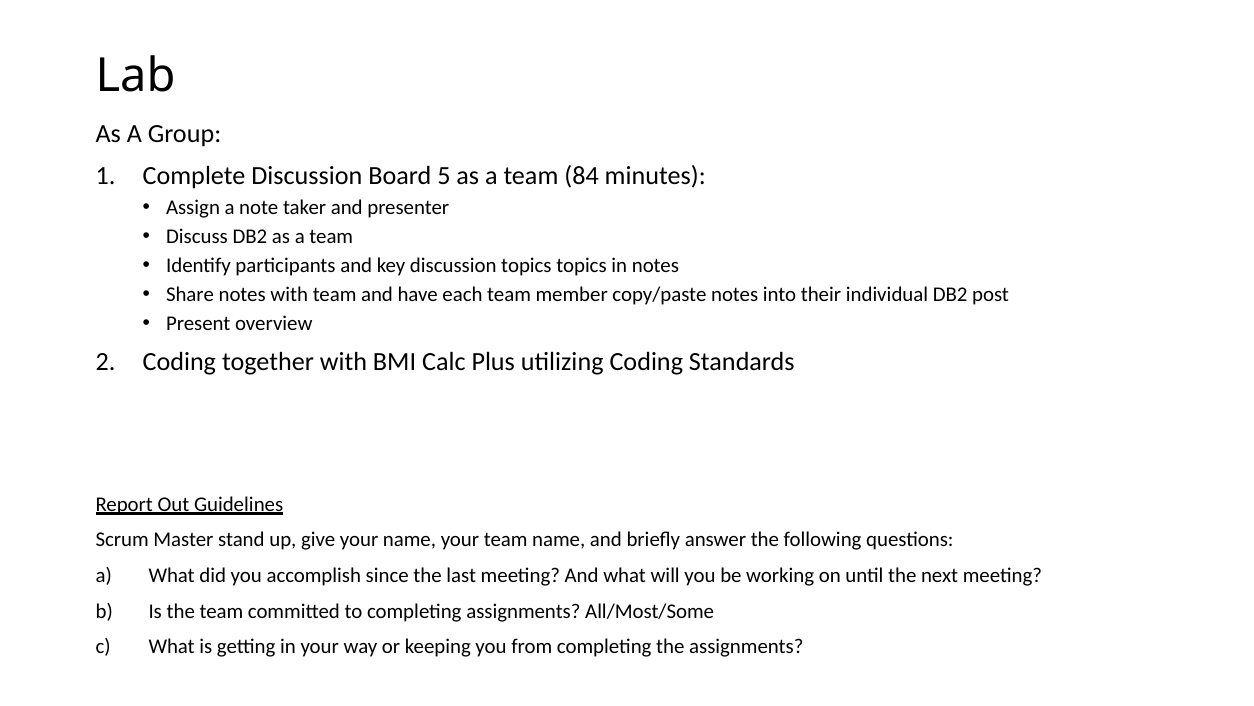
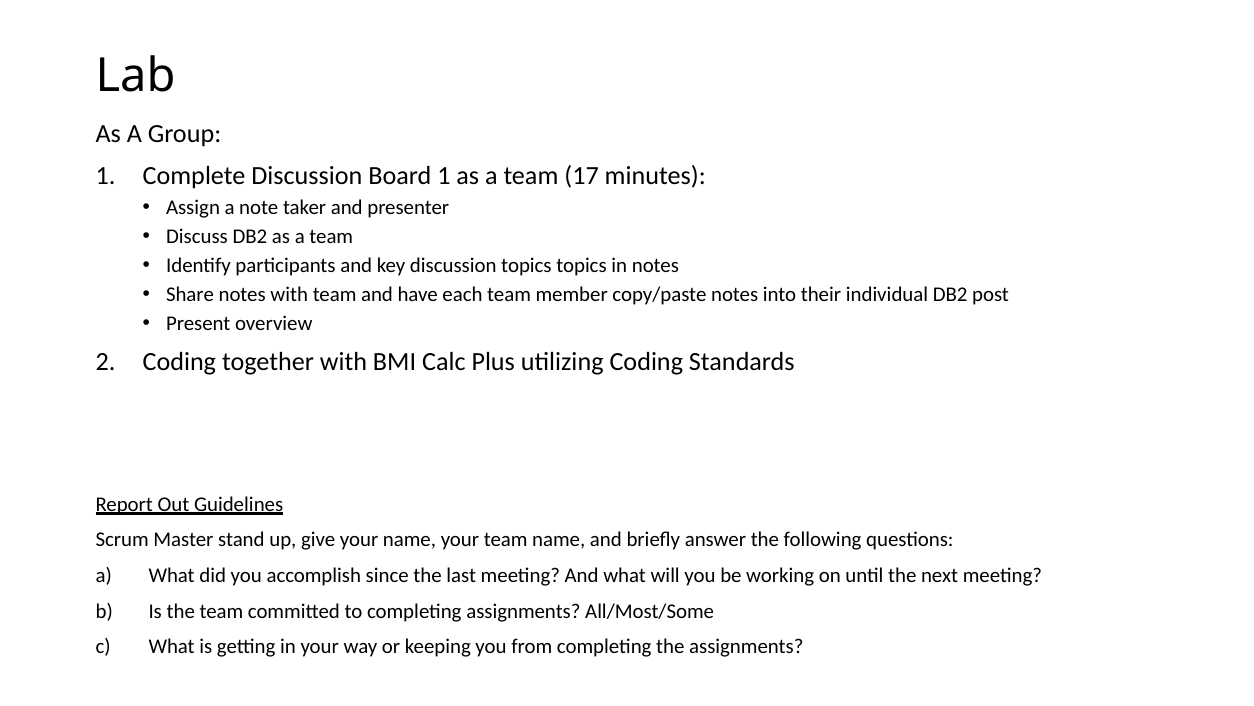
Board 5: 5 -> 1 (444, 175)
84: 84 -> 17 (582, 175)
